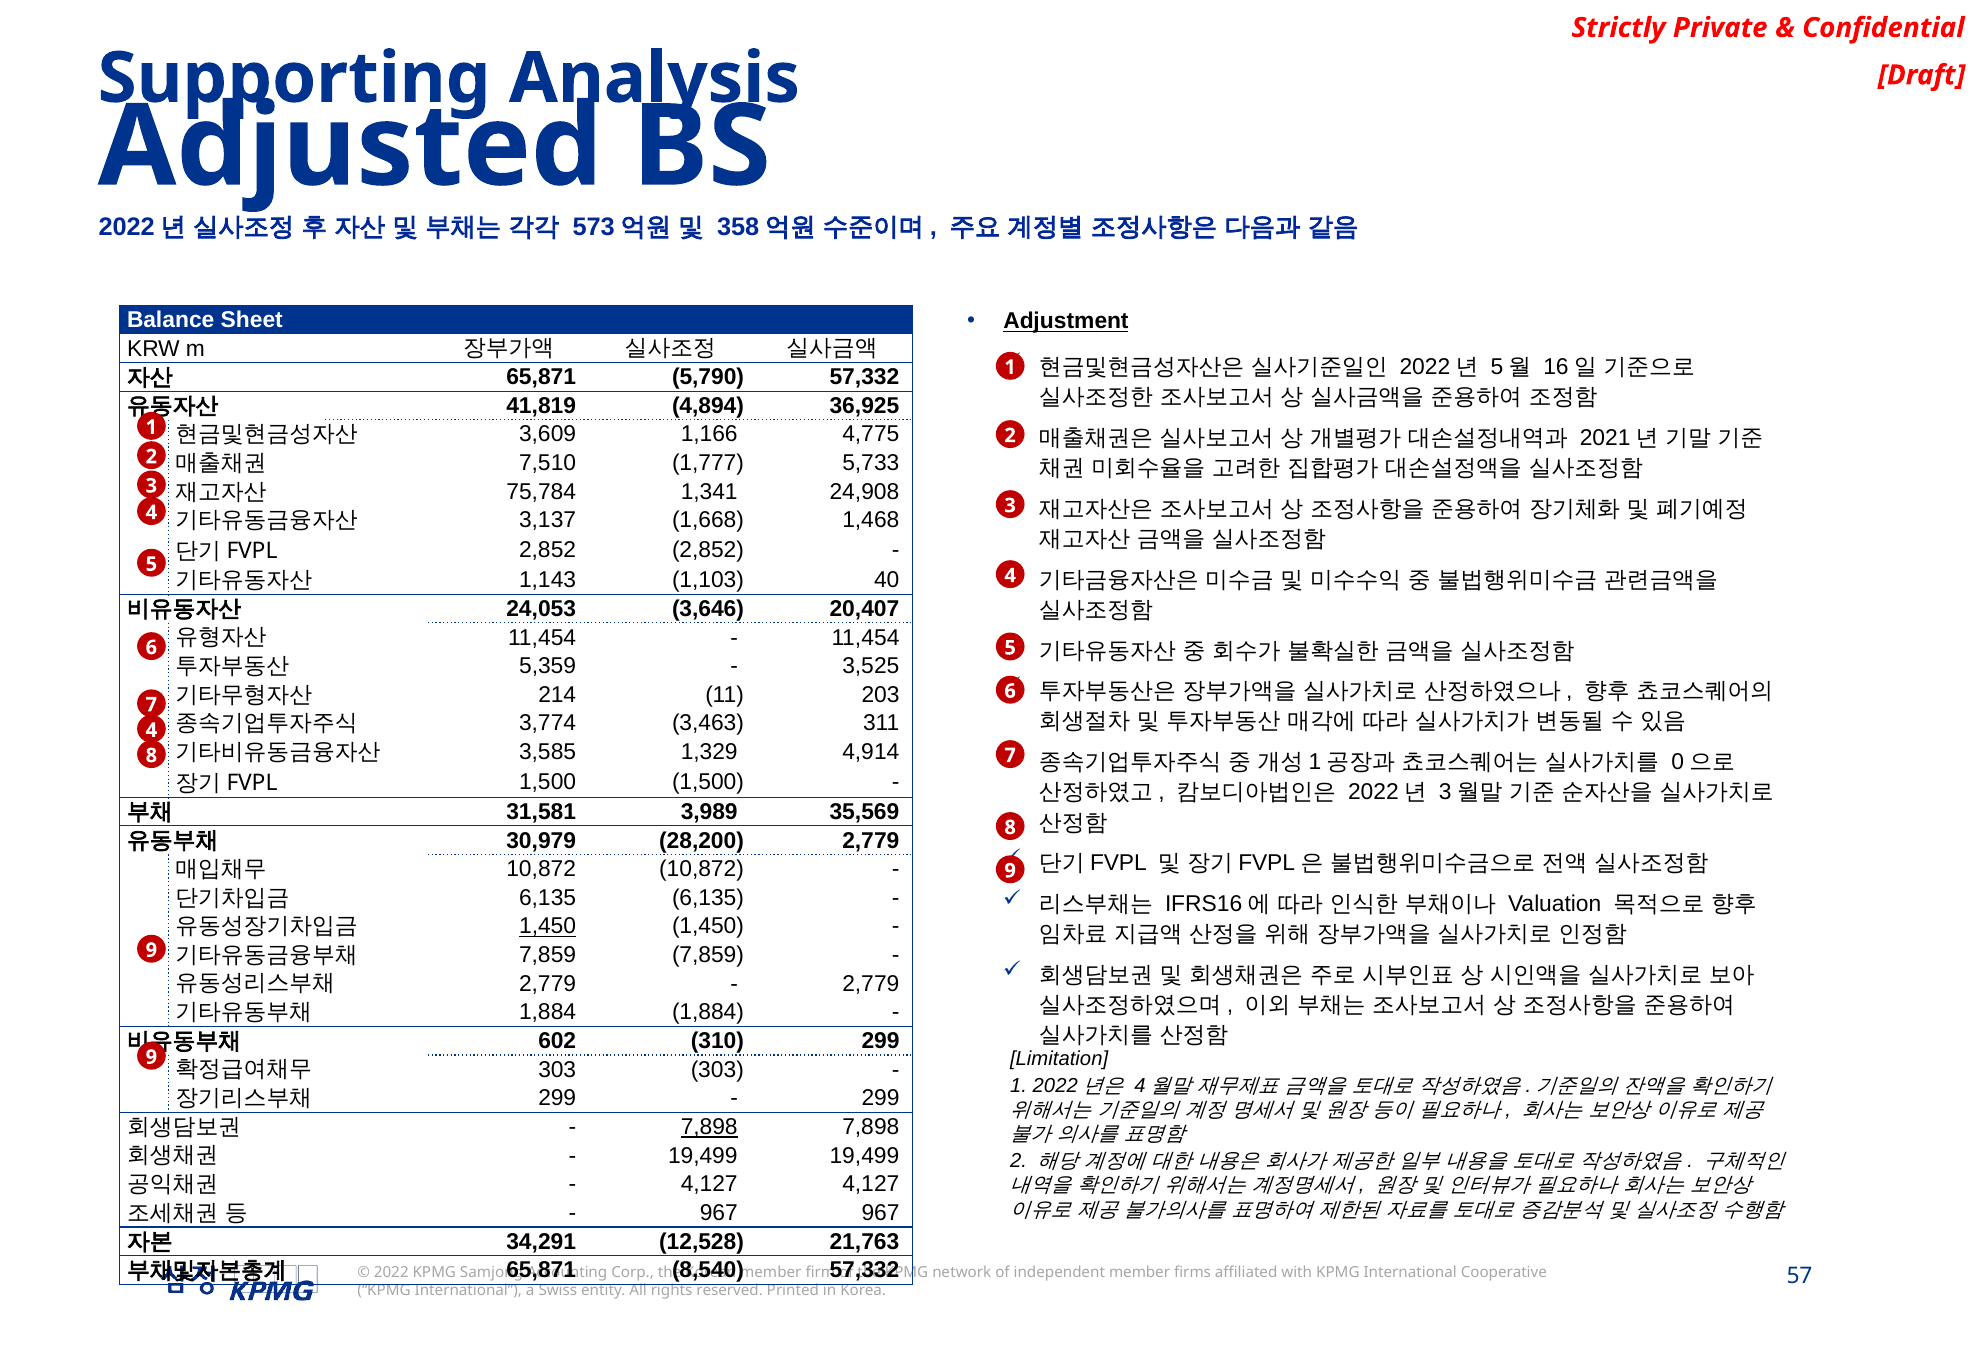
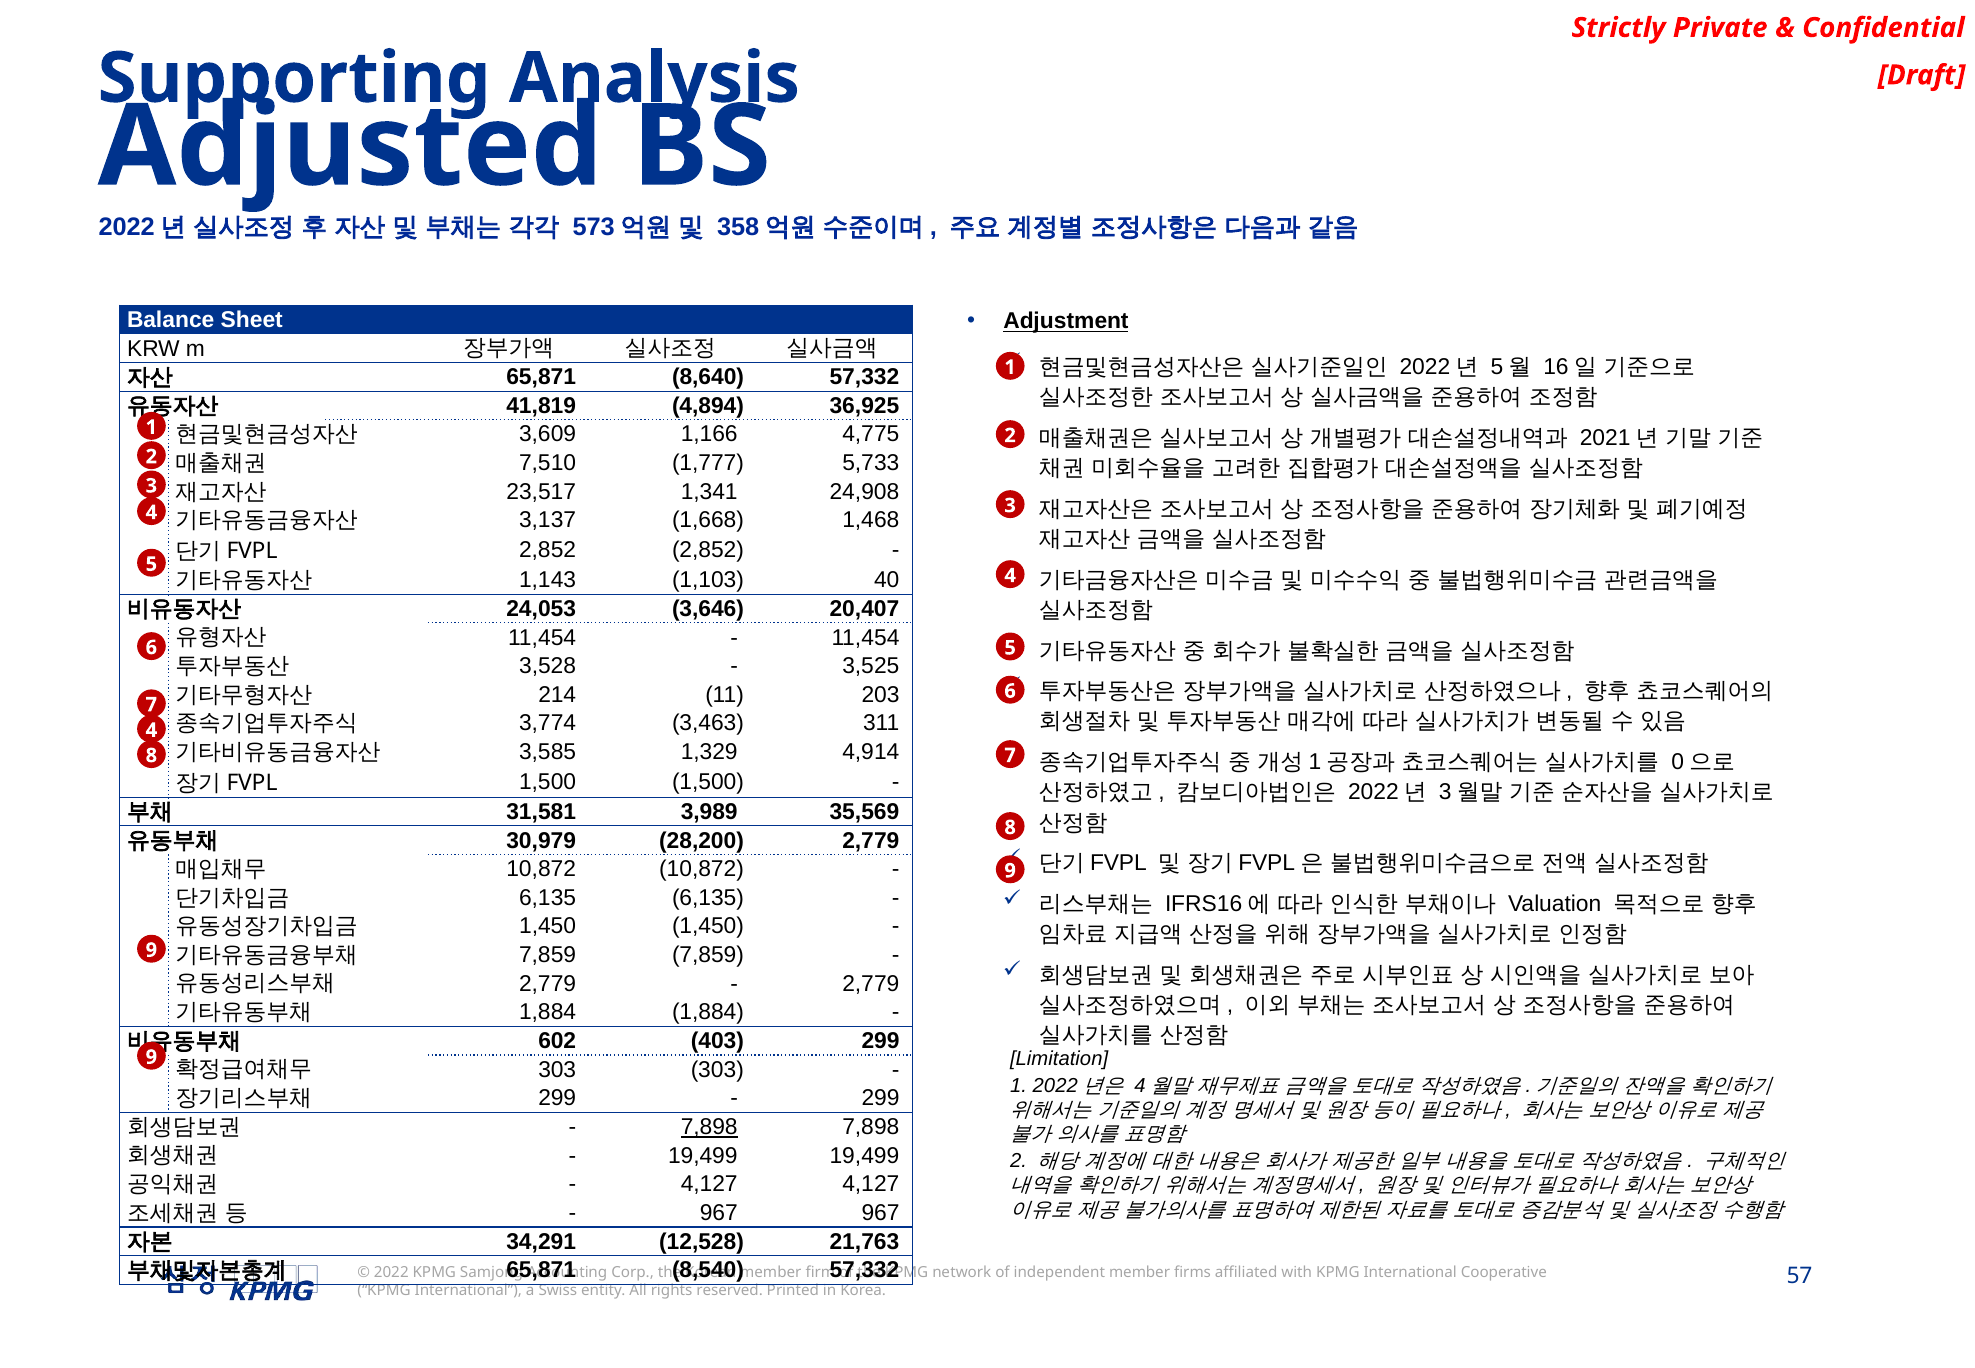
5,790: 5,790 -> 8,640 (708, 377)
75,784: 75,784 -> 23,517 (541, 492)
5,359: 5,359 -> 3,528 (548, 666)
1,450 underline: present -> none (548, 926)
310: 310 -> 403 (717, 1041)
